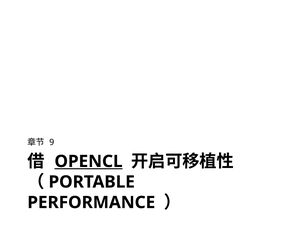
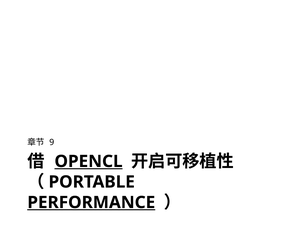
PERFORMANCE underline: none -> present (91, 202)
